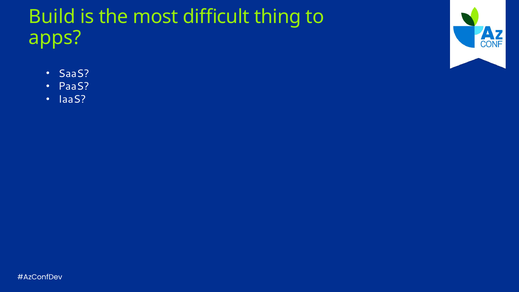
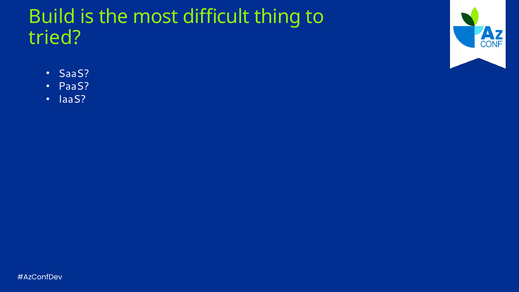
apps: apps -> tried (55, 38)
